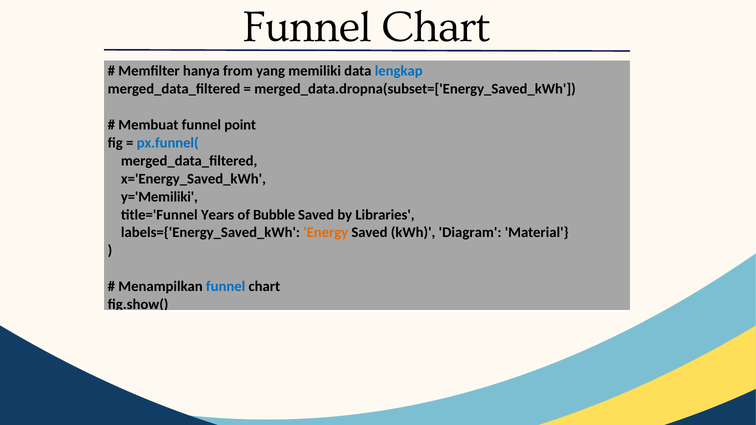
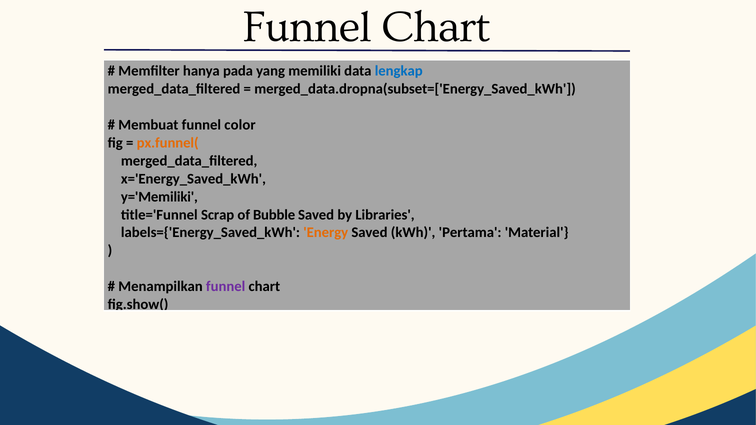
from: from -> pada (238, 71)
point: point -> color (240, 125)
px.funnel( colour: blue -> orange (168, 143)
Years: Years -> Scrap (218, 215)
Diagram: Diagram -> Pertama (470, 233)
funnel colour: blue -> purple (226, 287)
